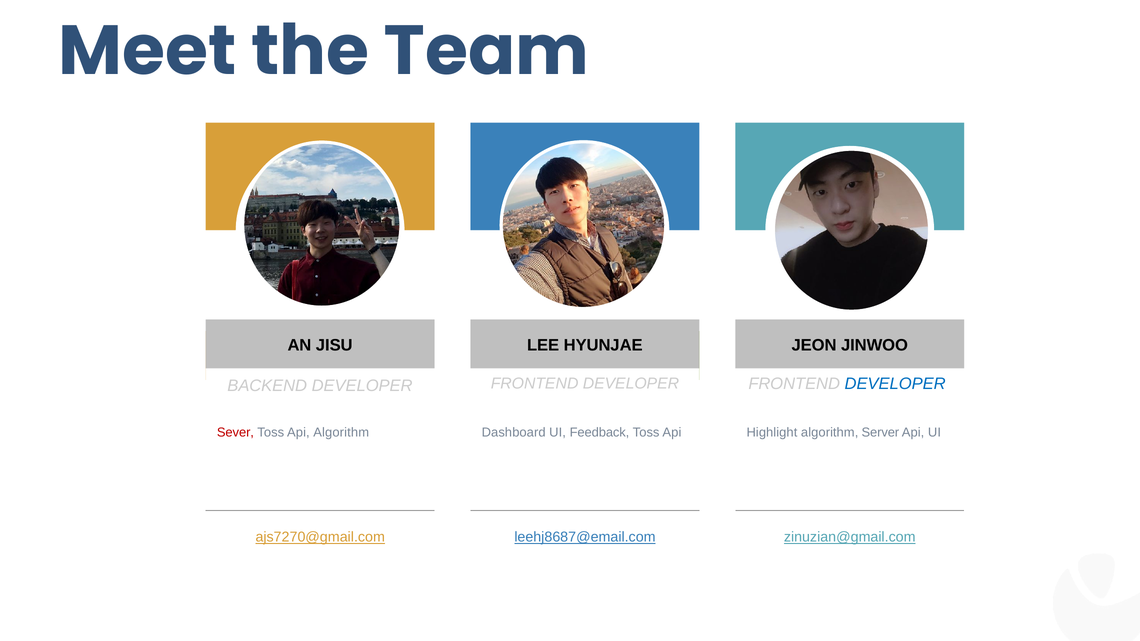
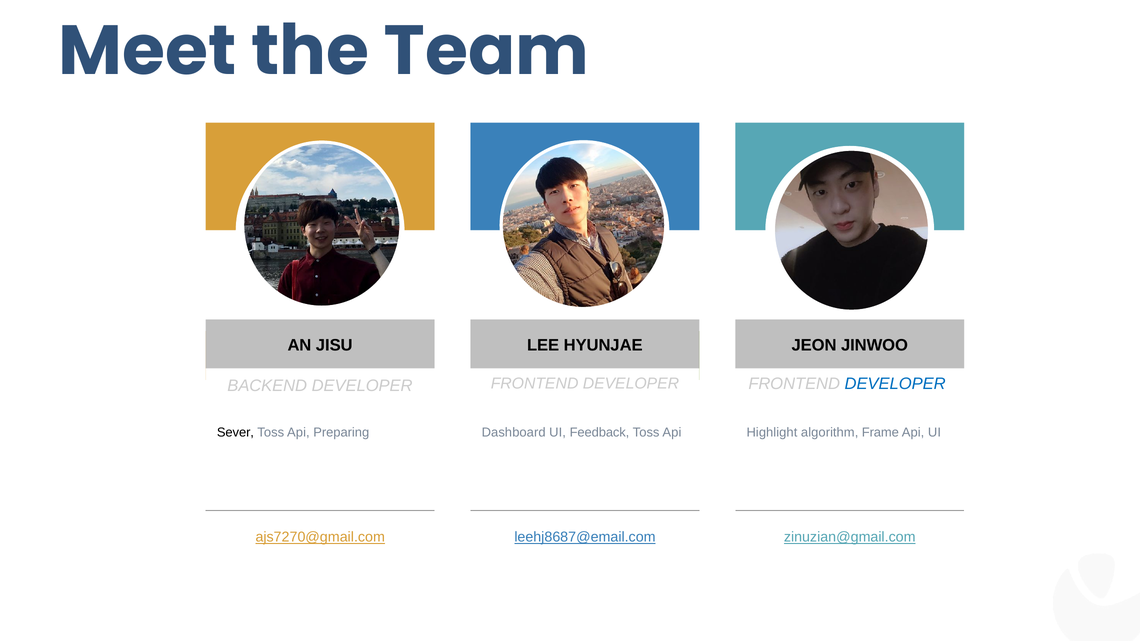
Sever colour: red -> black (235, 433)
Api Algorithm: Algorithm -> Preparing (341, 433)
Server: Server -> Frame (880, 433)
